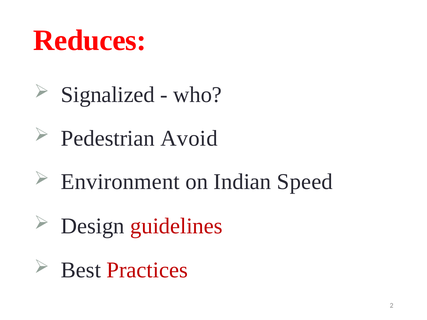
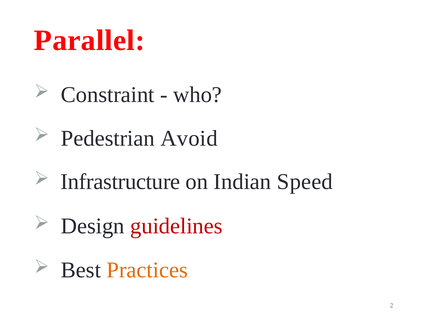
Reduces: Reduces -> Parallel (89, 40)
Signalized: Signalized -> Constraint (108, 95)
Environment: Environment -> Infrastructure (120, 182)
Practices colour: red -> orange (147, 270)
